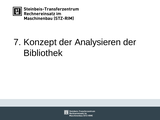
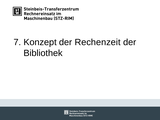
Analysieren: Analysieren -> Rechenzeit (98, 42)
